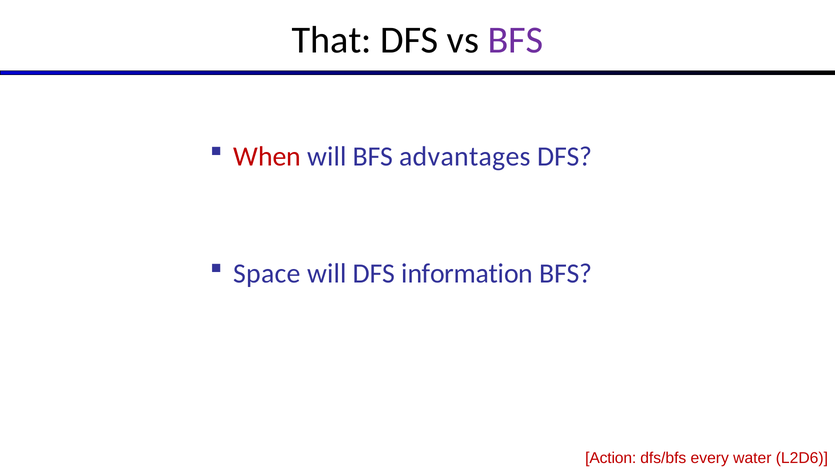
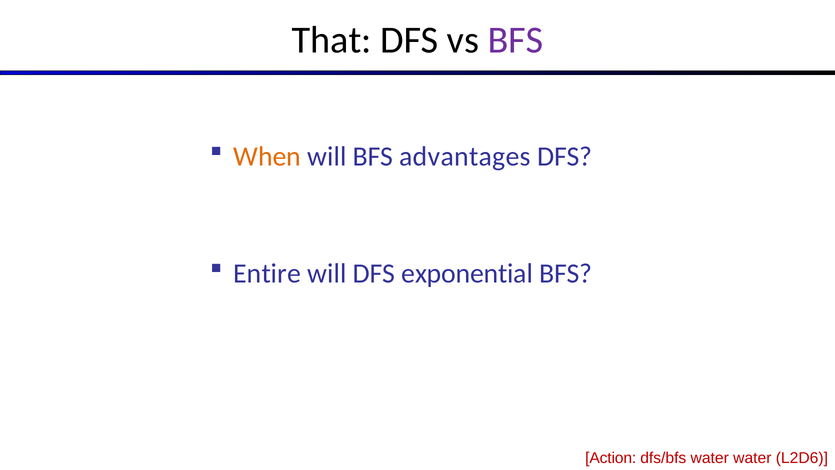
When colour: red -> orange (267, 156)
Space: Space -> Entire (267, 273)
information: information -> exponential (467, 273)
dfs/bfs every: every -> water (710, 458)
